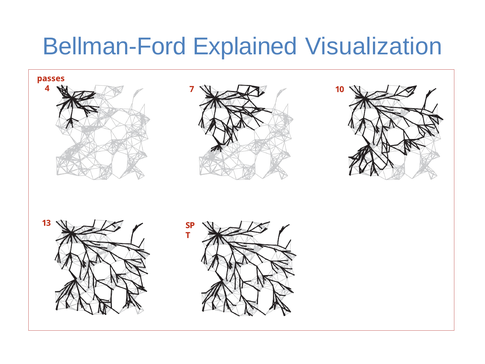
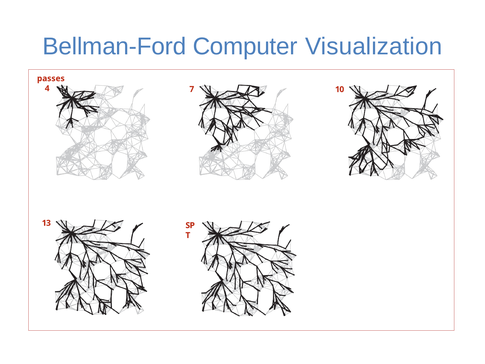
Explained: Explained -> Computer (245, 47)
